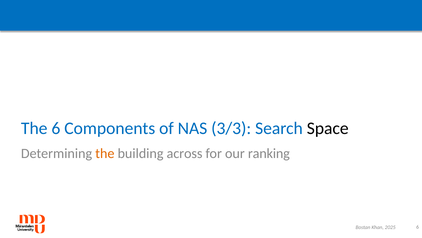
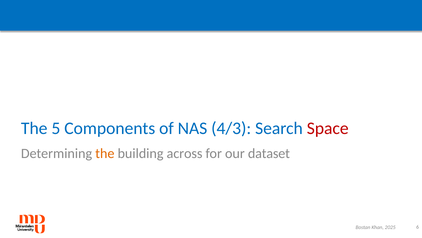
The 6: 6 -> 5 (56, 128)
3/3: 3/3 -> 4/3 (231, 128)
Space colour: black -> red (328, 128)
ranking: ranking -> dataset (269, 153)
